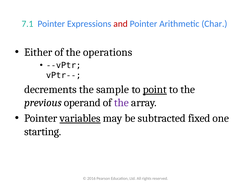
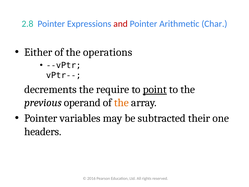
7.1: 7.1 -> 2.8 (27, 24)
sample: sample -> require (113, 89)
the colour: purple -> orange (121, 103)
variables underline: present -> none (80, 118)
fixed: fixed -> their (199, 118)
starting: starting -> headers (43, 131)
